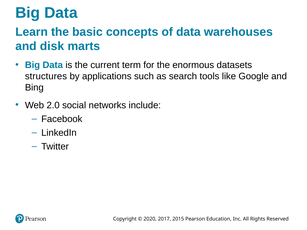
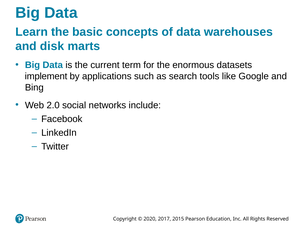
structures: structures -> implement (46, 76)
